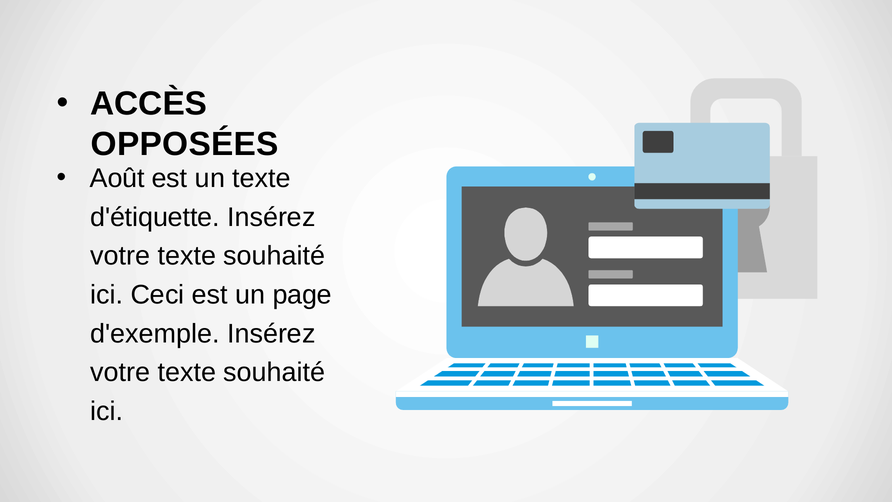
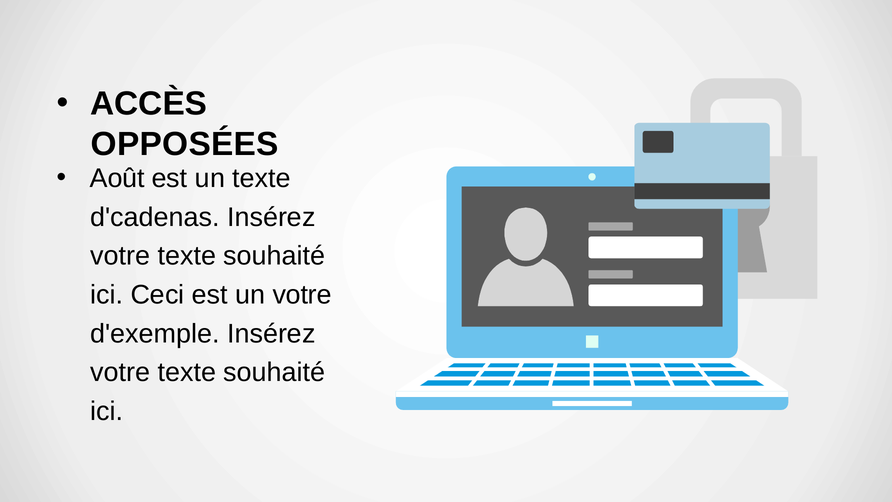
d'étiquette: d'étiquette -> d'cadenas (155, 217)
un page: page -> votre (302, 295)
